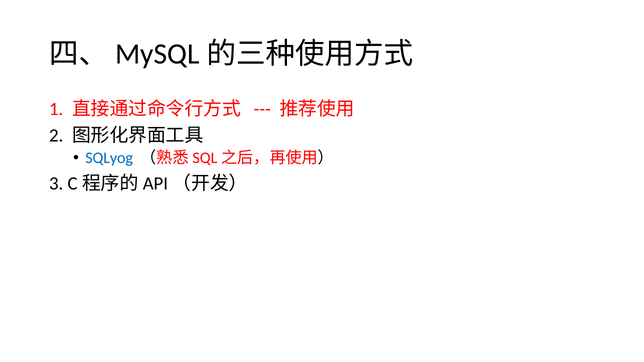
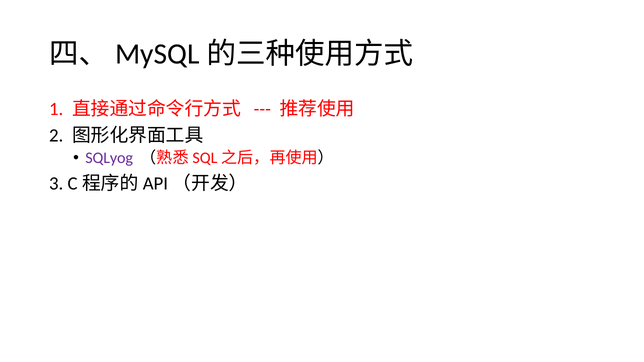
SQLyog colour: blue -> purple (109, 158)
